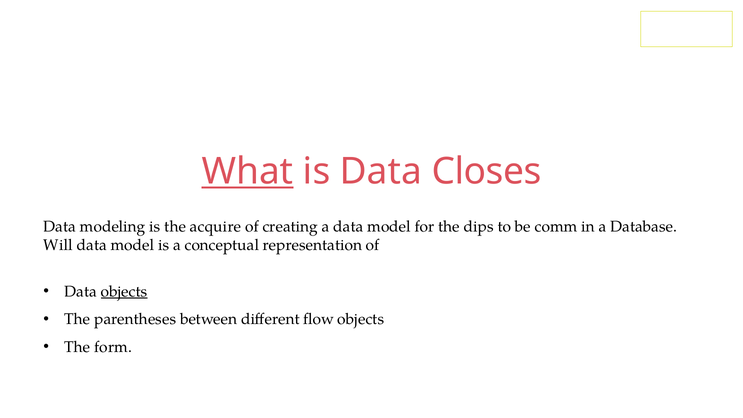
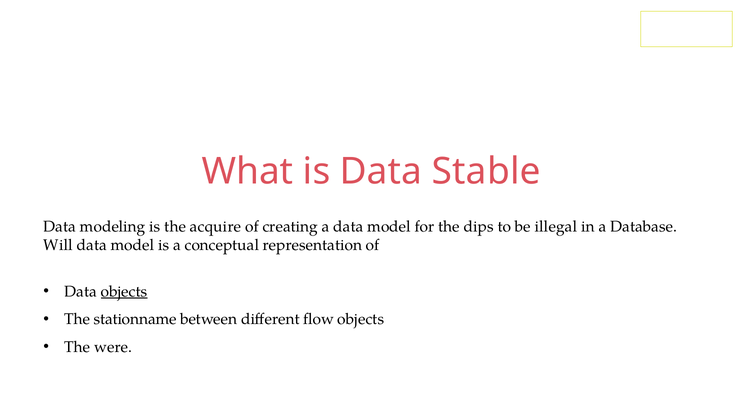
What underline: present -> none (247, 172)
Closes: Closes -> Stable (486, 172)
comm: comm -> illegal (556, 226)
parentheses: parentheses -> stationname (135, 319)
form: form -> were (113, 347)
